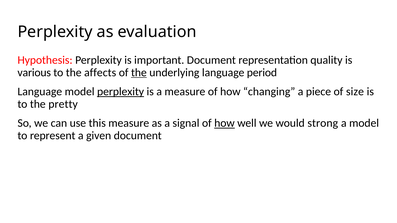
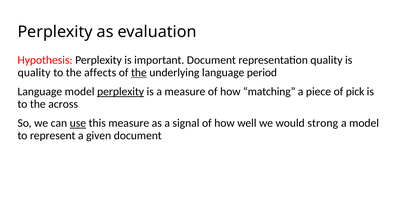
various: various -> quality (34, 73)
changing: changing -> matching (269, 92)
size: size -> pick (355, 92)
pretty: pretty -> across (63, 104)
use underline: none -> present (78, 123)
how underline: present -> none (224, 123)
